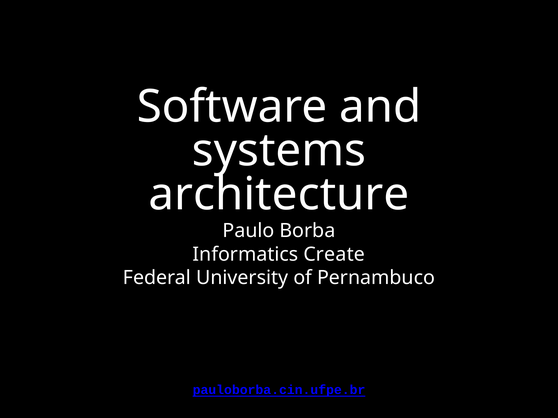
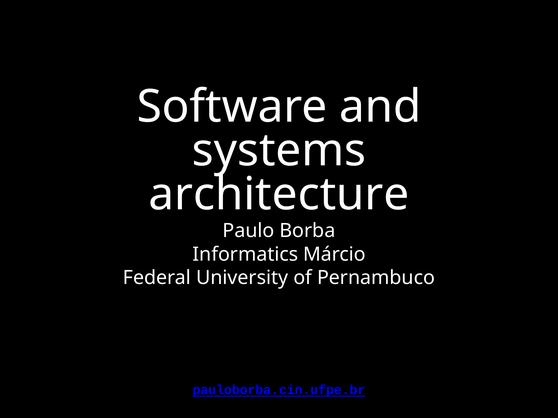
Create: Create -> Márcio (334, 255)
